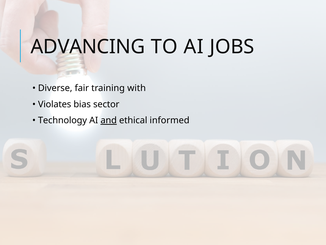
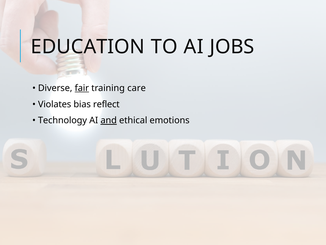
ADVANCING: ADVANCING -> EDUCATION (88, 47)
fair underline: none -> present (82, 88)
with: with -> care (137, 88)
sector: sector -> reflect (106, 104)
informed: informed -> emotions (170, 120)
